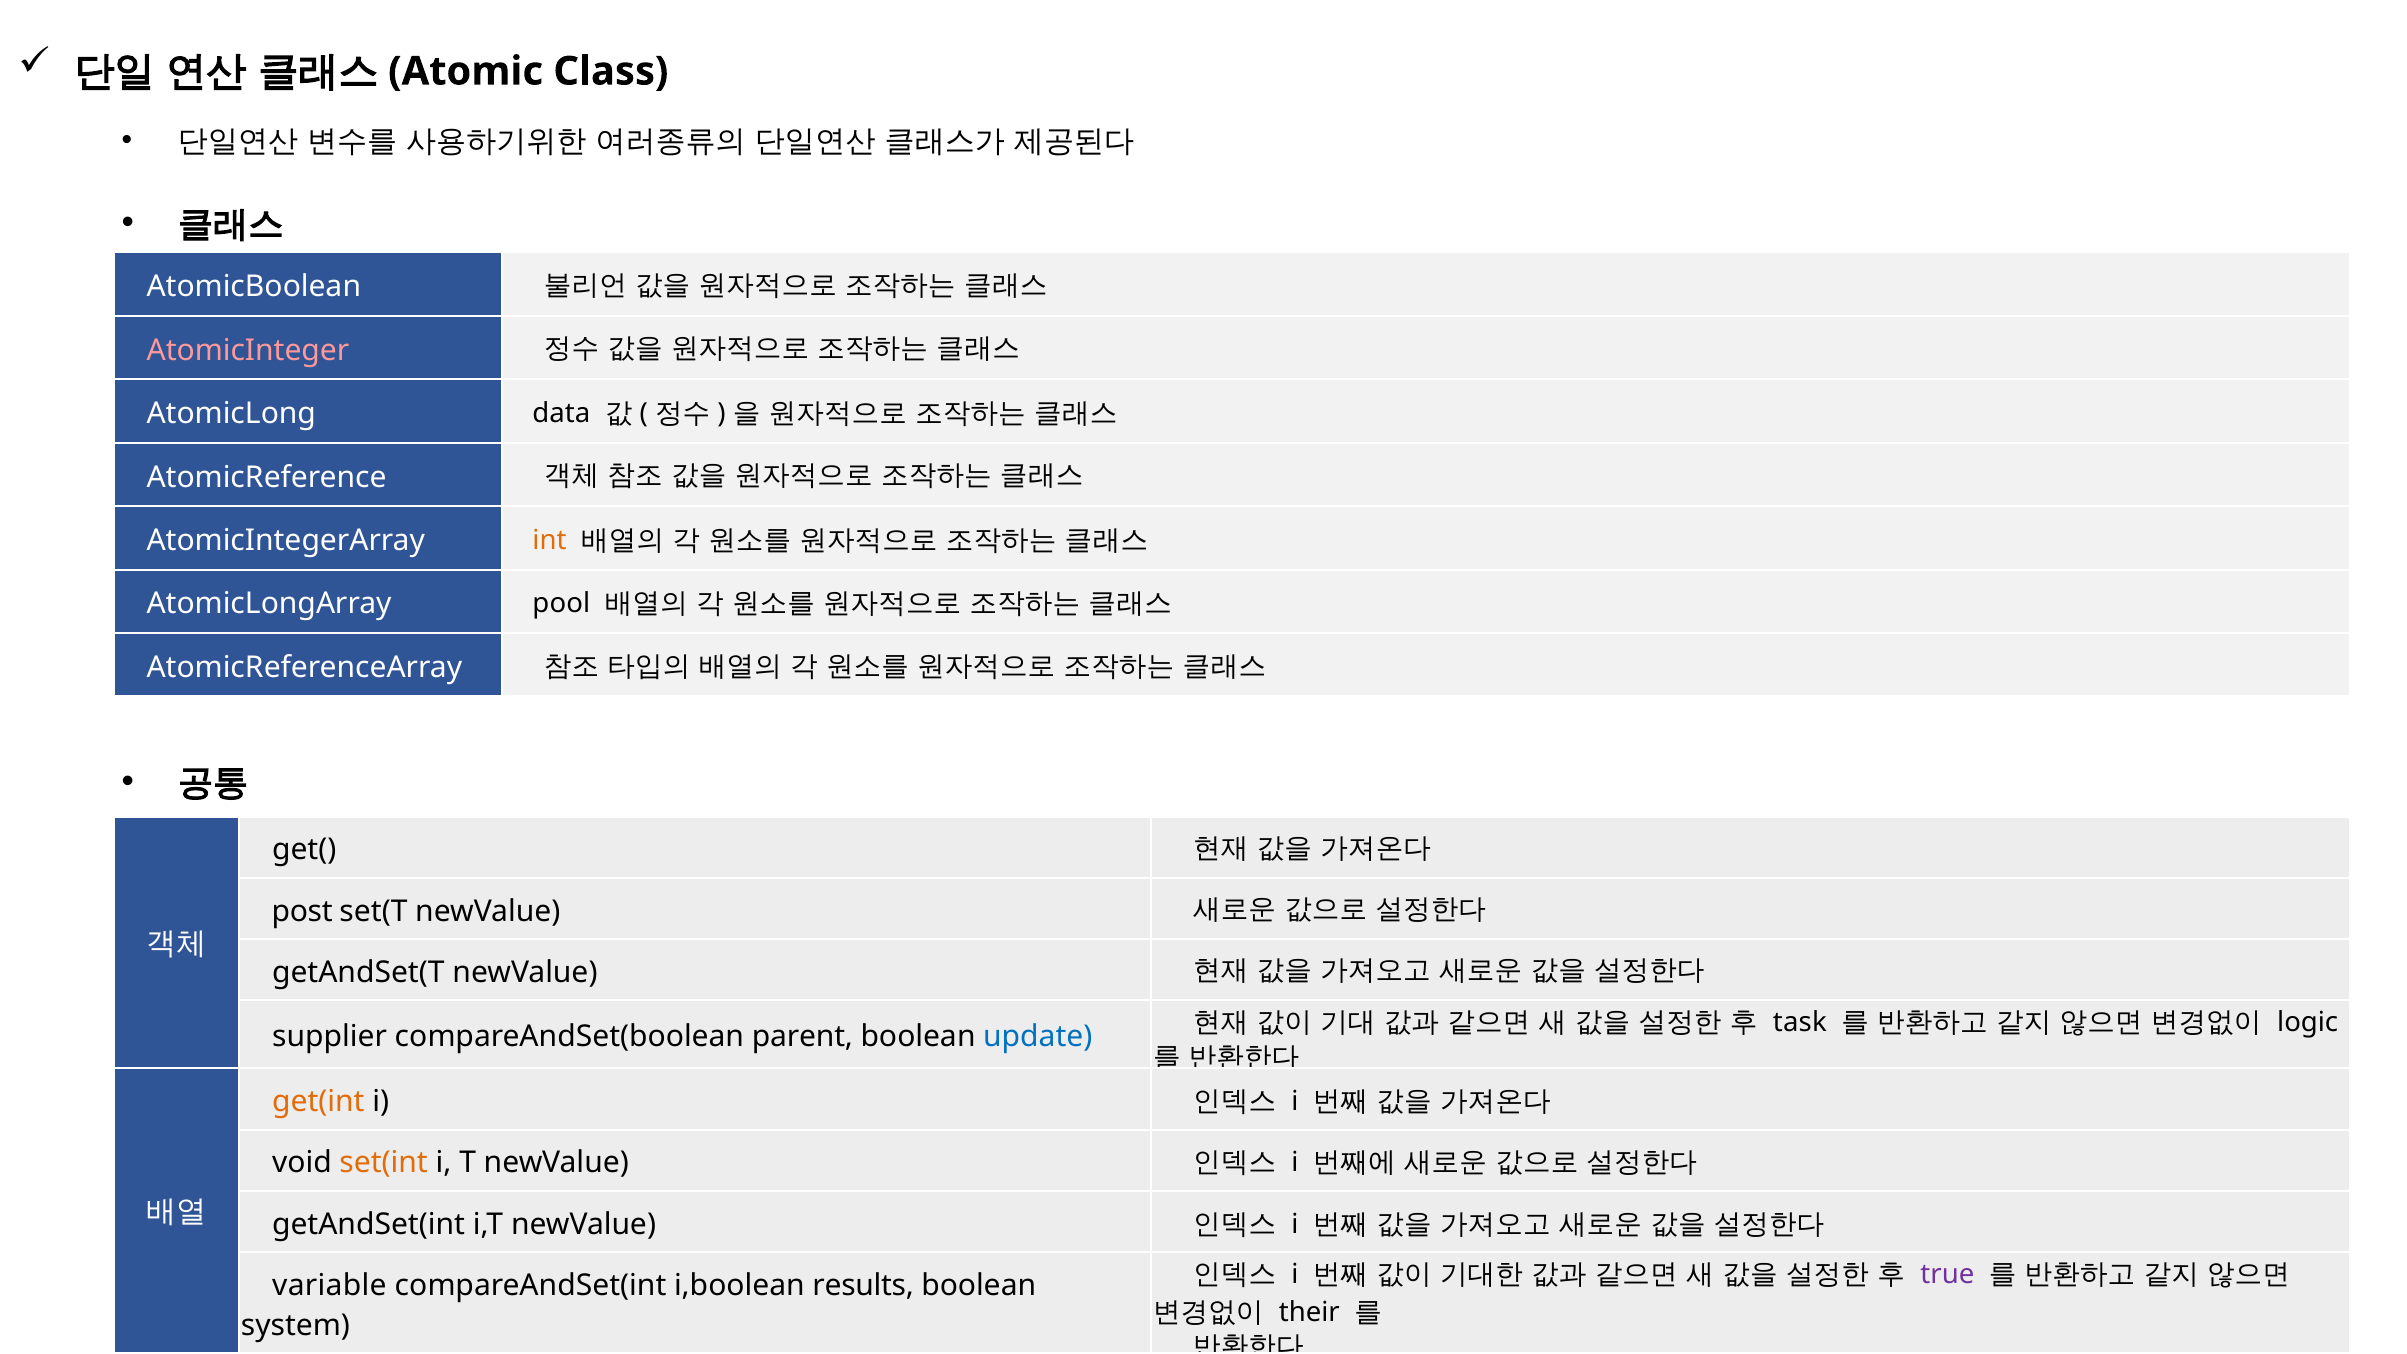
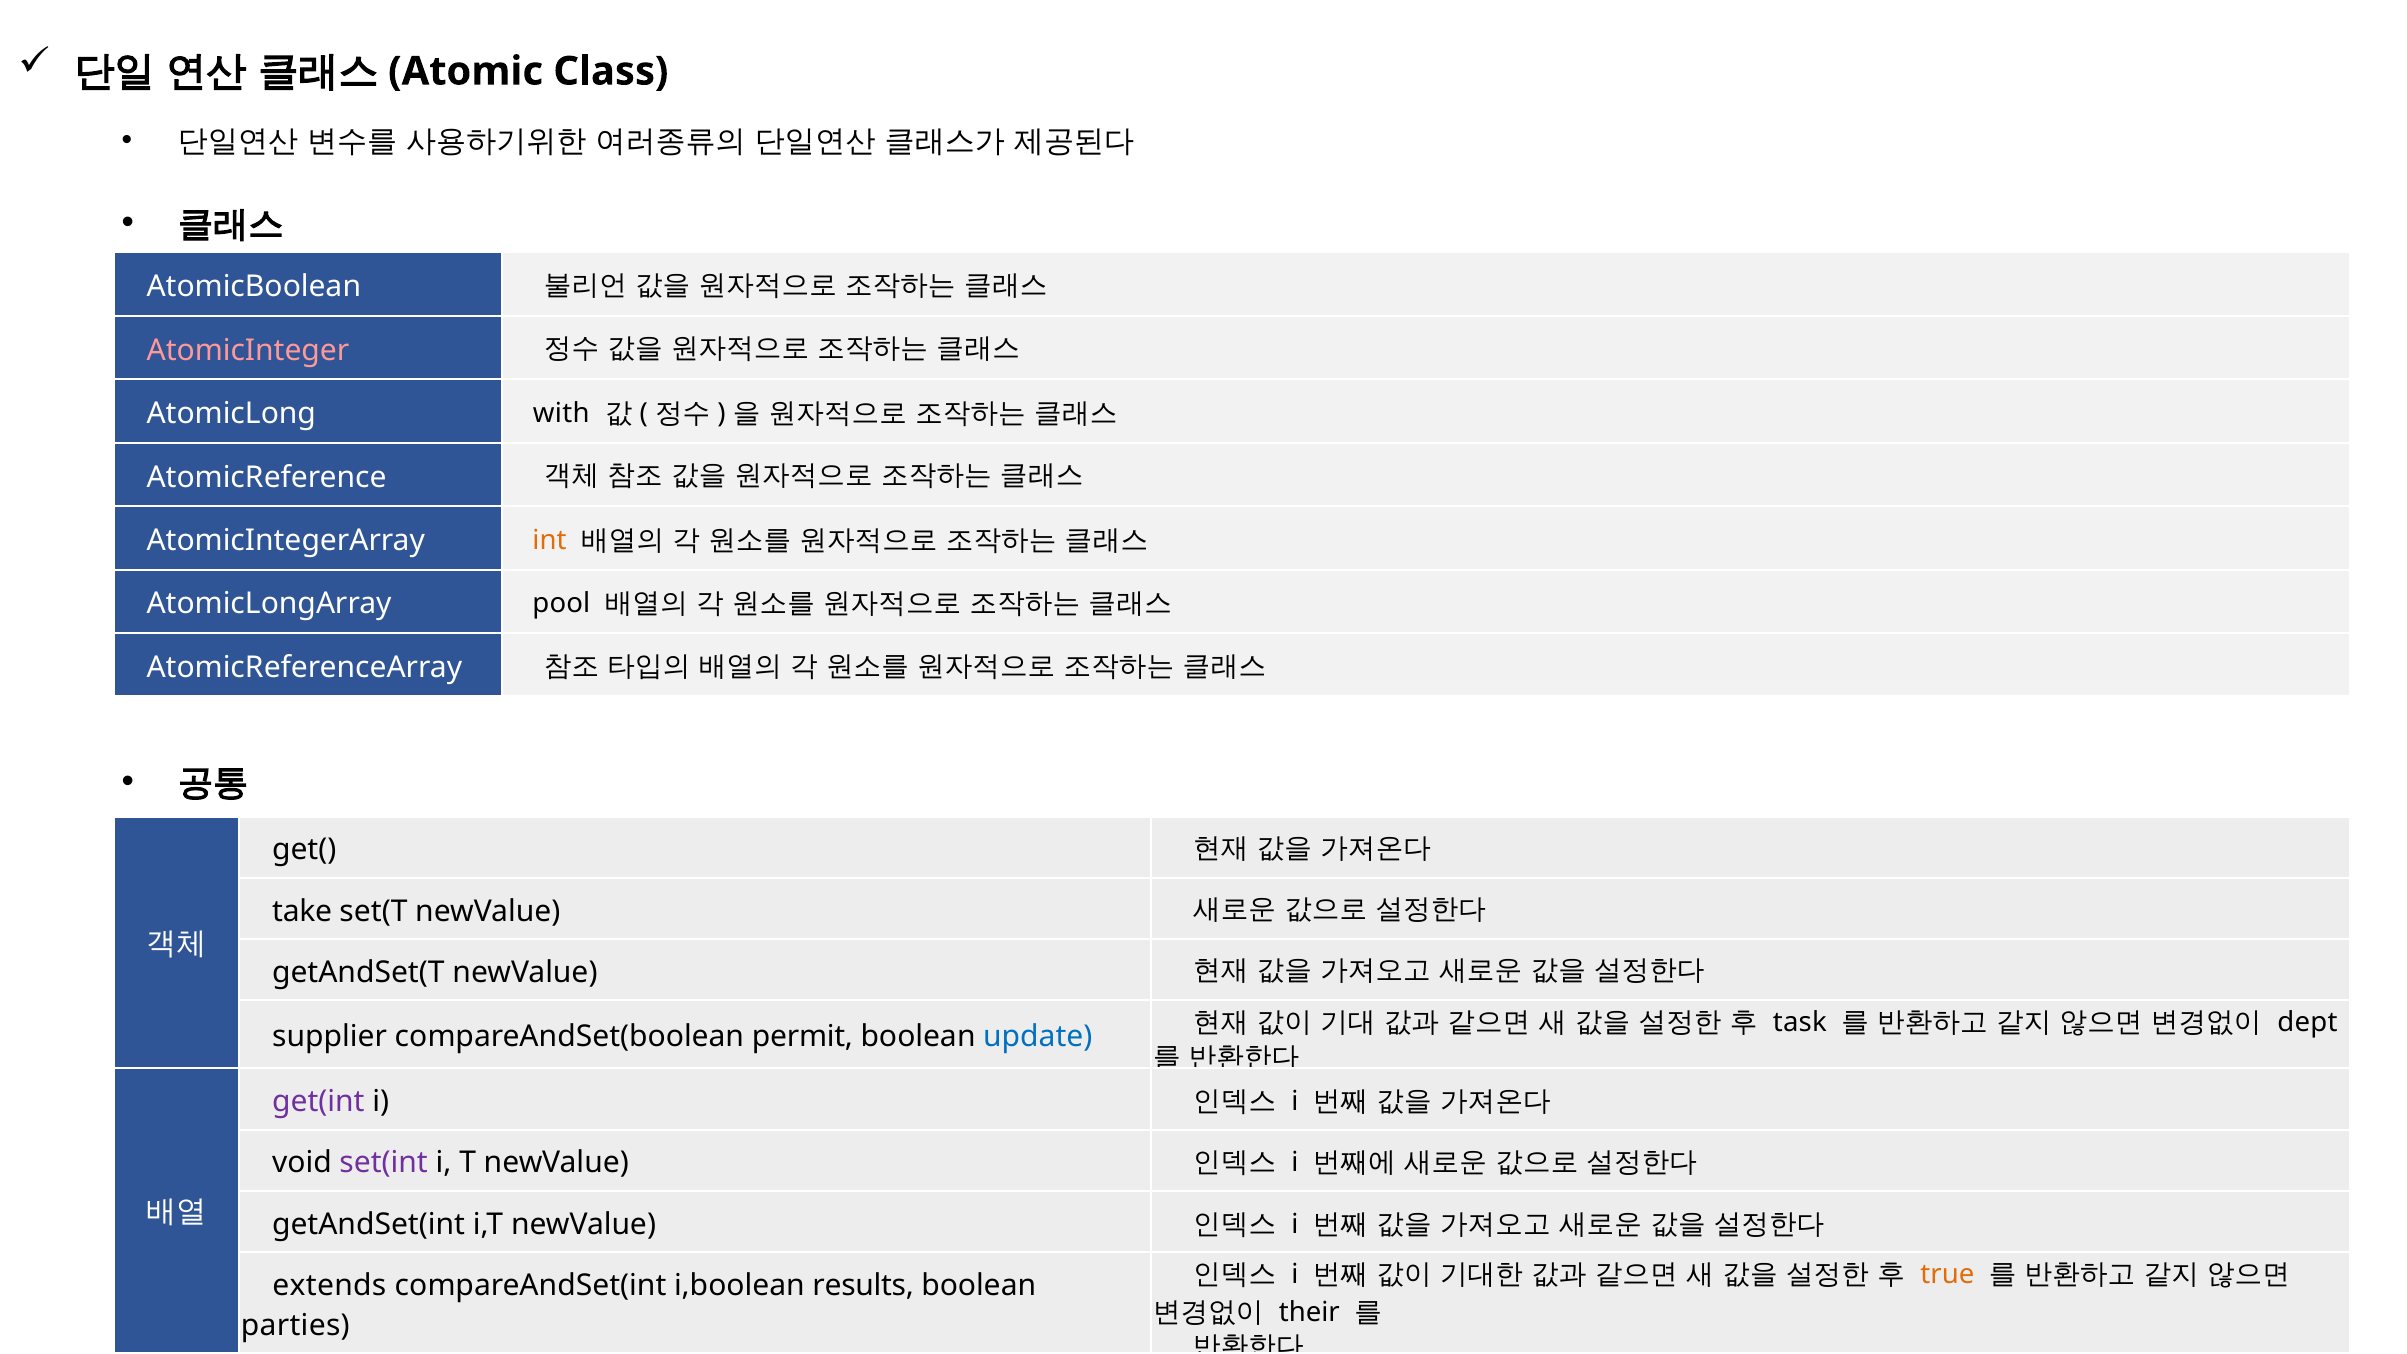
data: data -> with (561, 413)
post: post -> take (302, 911)
logic: logic -> dept (2308, 1022)
parent: parent -> permit (802, 1037)
get(int colour: orange -> purple (318, 1102)
set(int colour: orange -> purple (384, 1163)
true colour: purple -> orange (1947, 1274)
variable: variable -> extends (329, 1285)
system: system -> parties (295, 1326)
